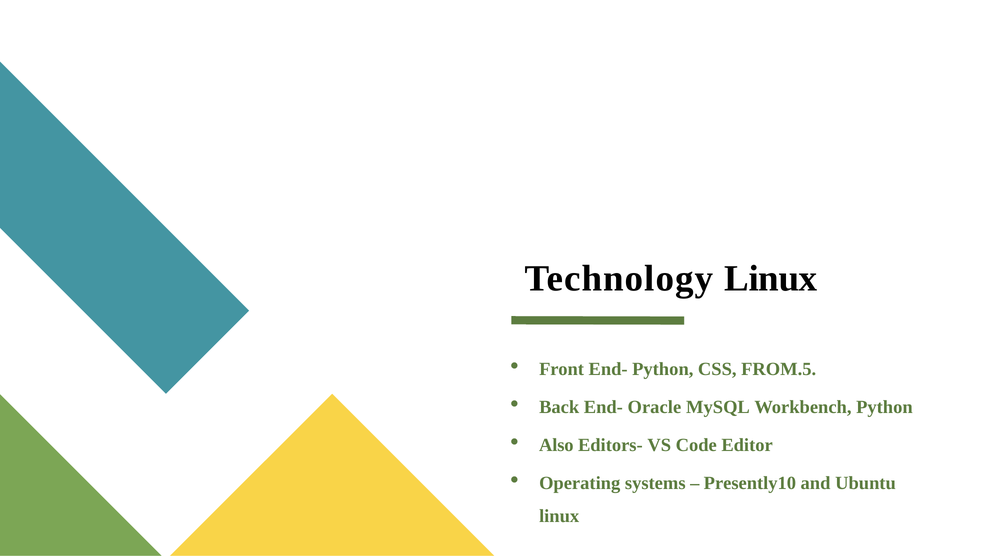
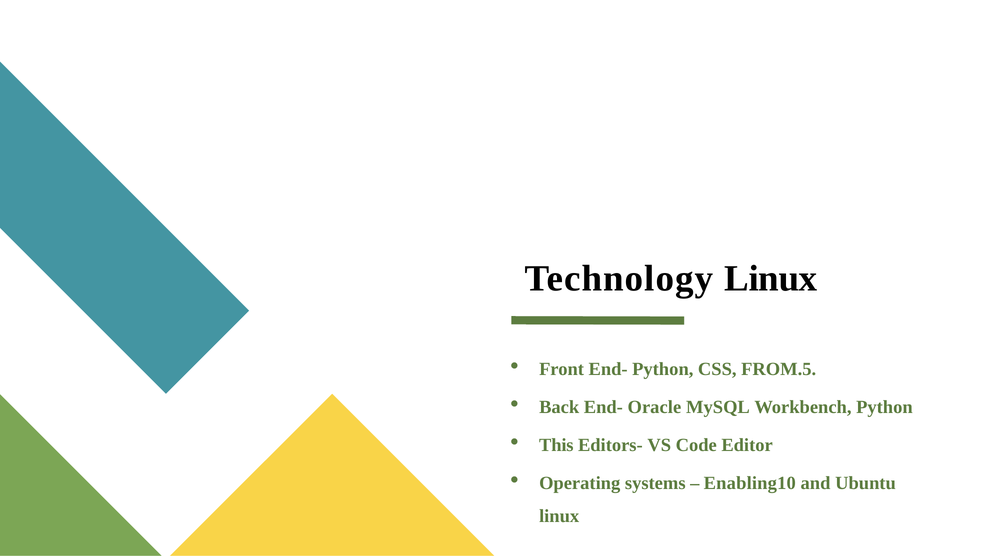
Also: Also -> This (556, 445)
Presently10: Presently10 -> Enabling10 (750, 483)
